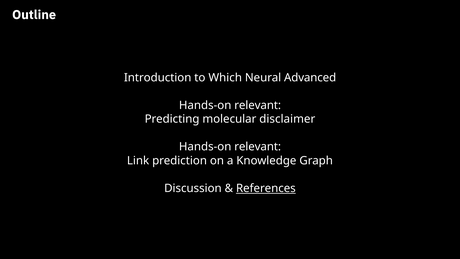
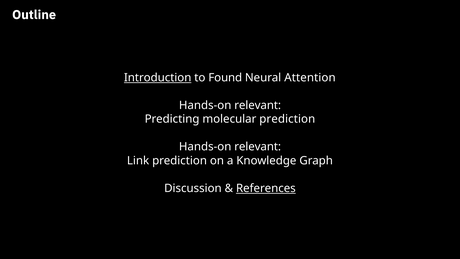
Introduction underline: none -> present (158, 78)
Which: Which -> Found (225, 78)
Advanced: Advanced -> Attention (310, 78)
molecular disclaimer: disclaimer -> prediction (287, 119)
